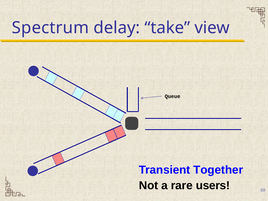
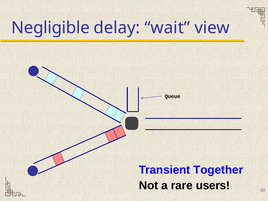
Spectrum: Spectrum -> Negligible (51, 28)
take: take -> wait (167, 28)
